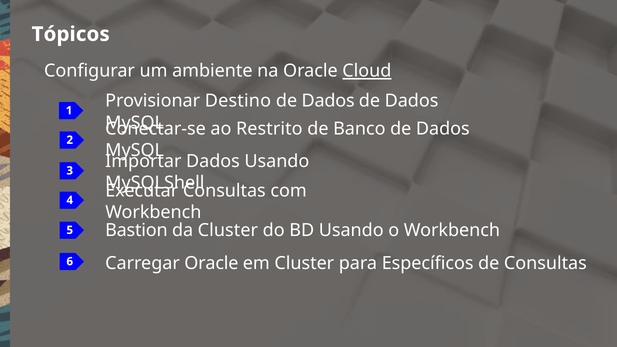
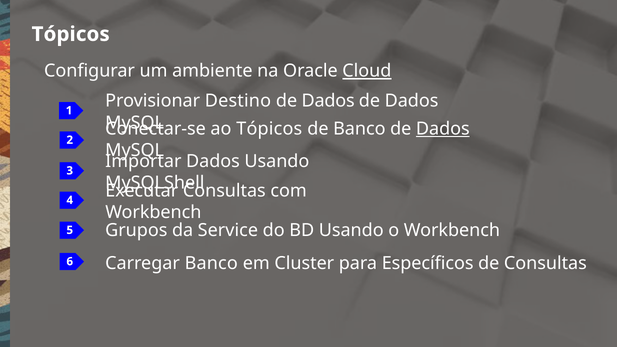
ao Restrito: Restrito -> Tópicos (269, 129)
Dados underline: none -> present (443, 129)
Bastion: Bastion -> Grupos (136, 230)
da Cluster: Cluster -> Service (228, 230)
Carregar Oracle: Oracle -> Banco (211, 263)
